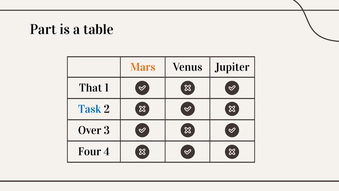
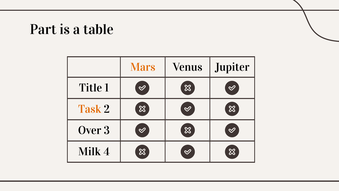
That: That -> Title (91, 88)
Task colour: blue -> orange (90, 109)
Four: Four -> Milk (90, 151)
